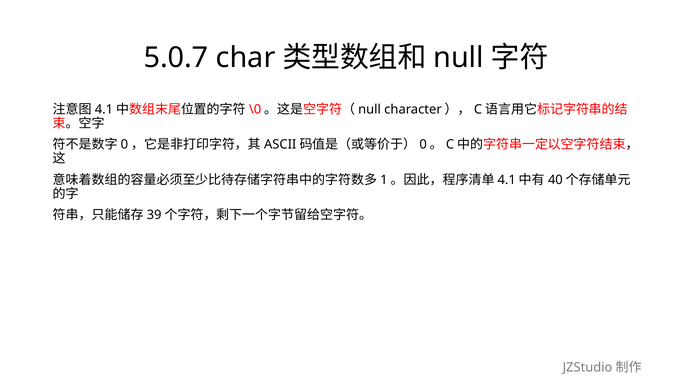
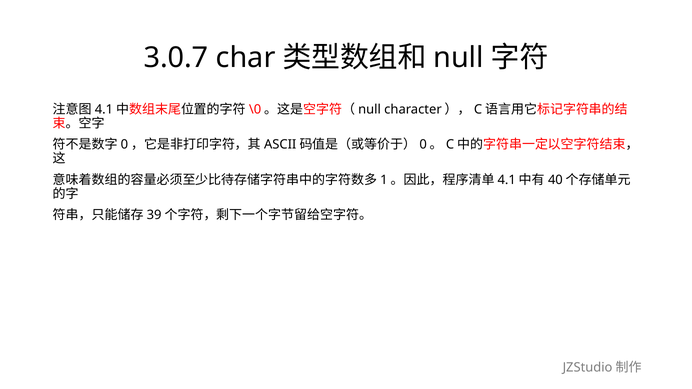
5.0.7: 5.0.7 -> 3.0.7 (176, 58)
